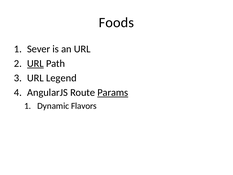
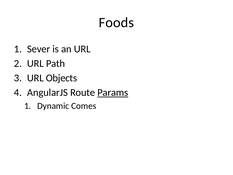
URL underline: present -> none (35, 63)
Legend: Legend -> Objects (61, 78)
Flavors: Flavors -> Comes (84, 106)
